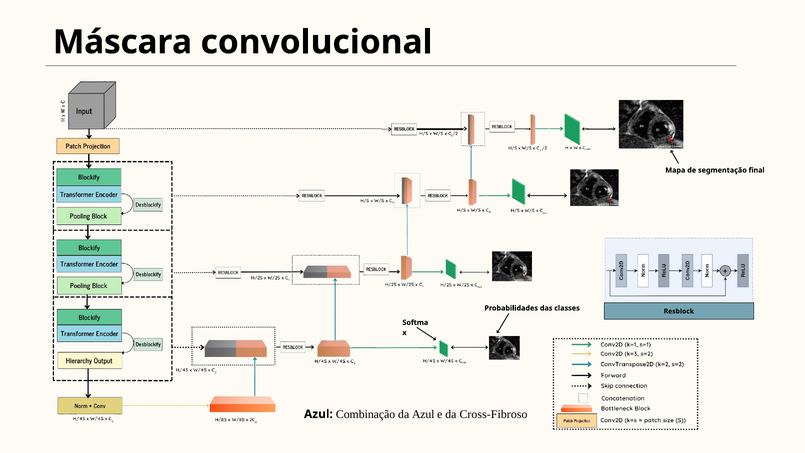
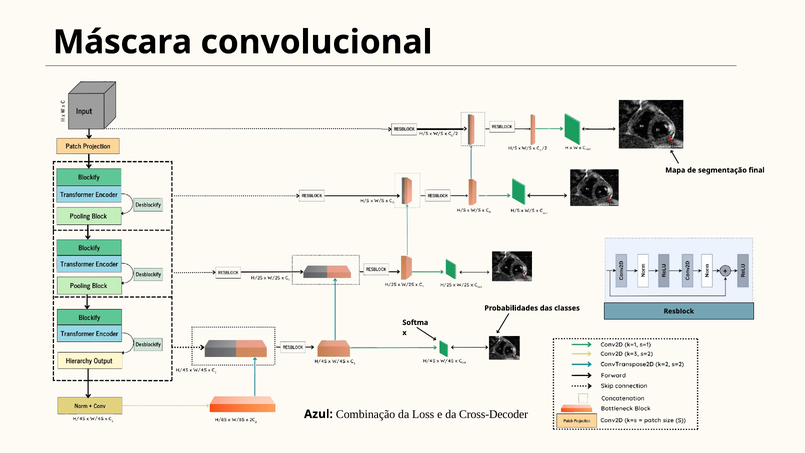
da Azul: Azul -> Loss (423, 414)
Cross-Fibroso: Cross-Fibroso -> Cross-Decoder (494, 414)
